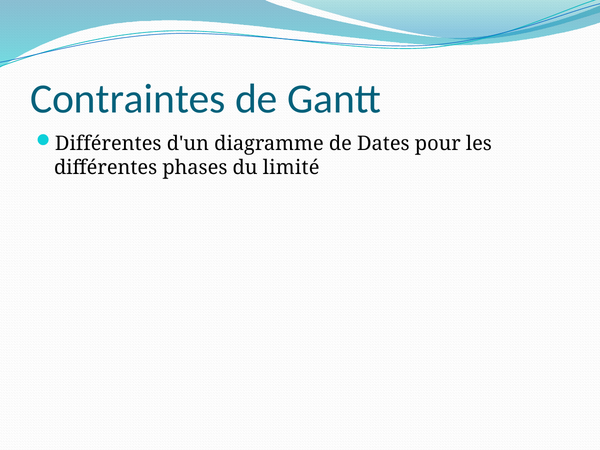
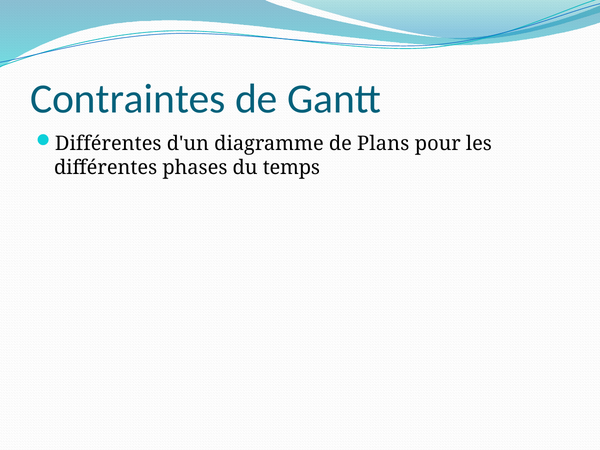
Dates: Dates -> Plans (383, 143)
limité: limité -> temps (291, 167)
